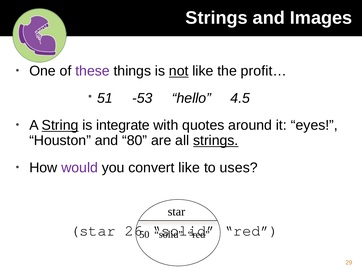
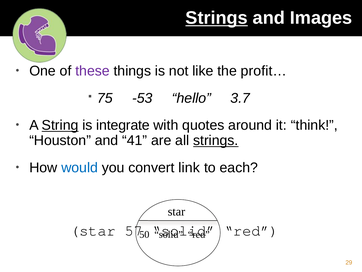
Strings underline: none -> present (217, 18)
not underline: present -> none (179, 71)
51: 51 -> 75 (105, 98)
4.5: 4.5 -> 3.7 (240, 98)
eyes: eyes -> think (314, 125)
80: 80 -> 41 (135, 140)
would colour: purple -> blue (80, 167)
convert like: like -> link (189, 167)
uses: uses -> each (239, 167)
26: 26 -> 57 (134, 230)
